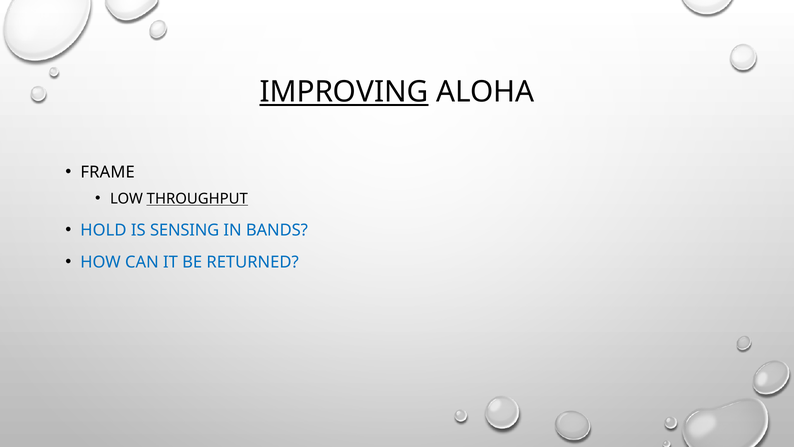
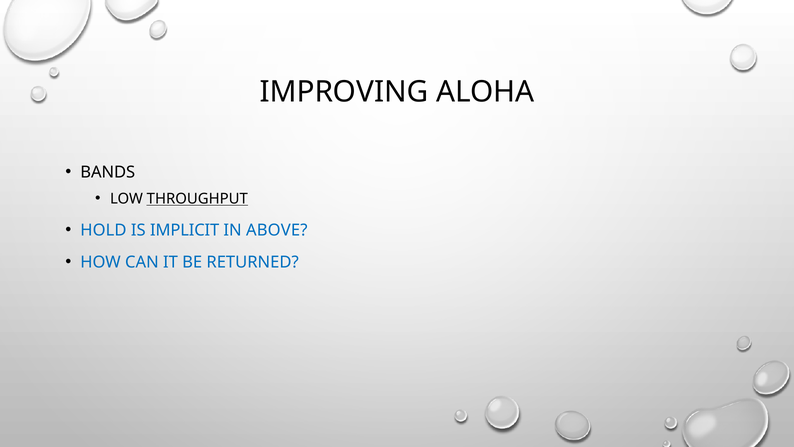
IMPROVING underline: present -> none (344, 92)
FRAME: FRAME -> BANDS (108, 172)
SENSING: SENSING -> IMPLICIT (185, 230)
BANDS: BANDS -> ABOVE (277, 230)
